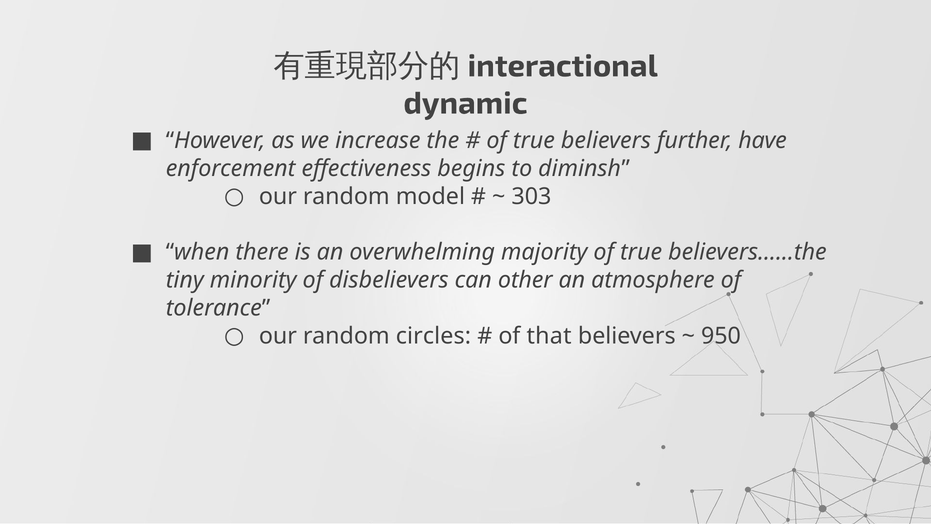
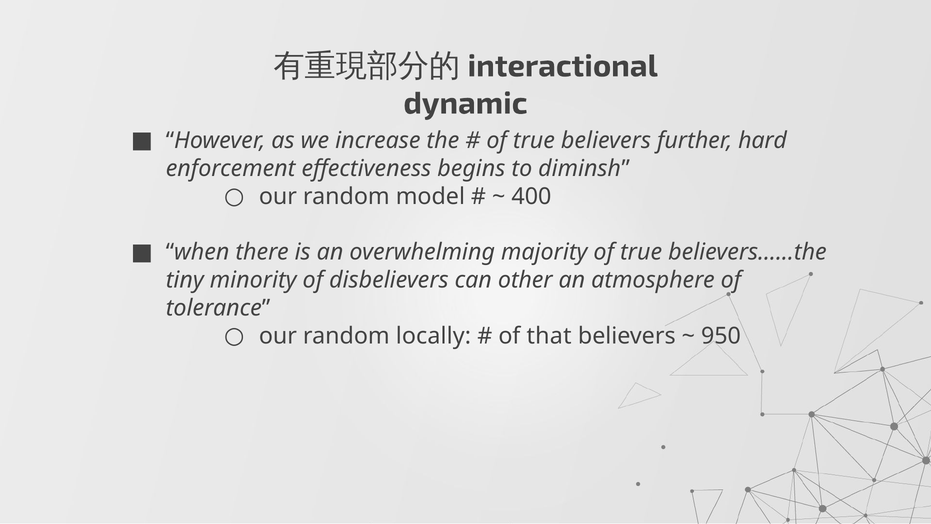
have: have -> hard (763, 140)
303: 303 -> 400 (531, 196)
circles: circles -> locally (433, 336)
